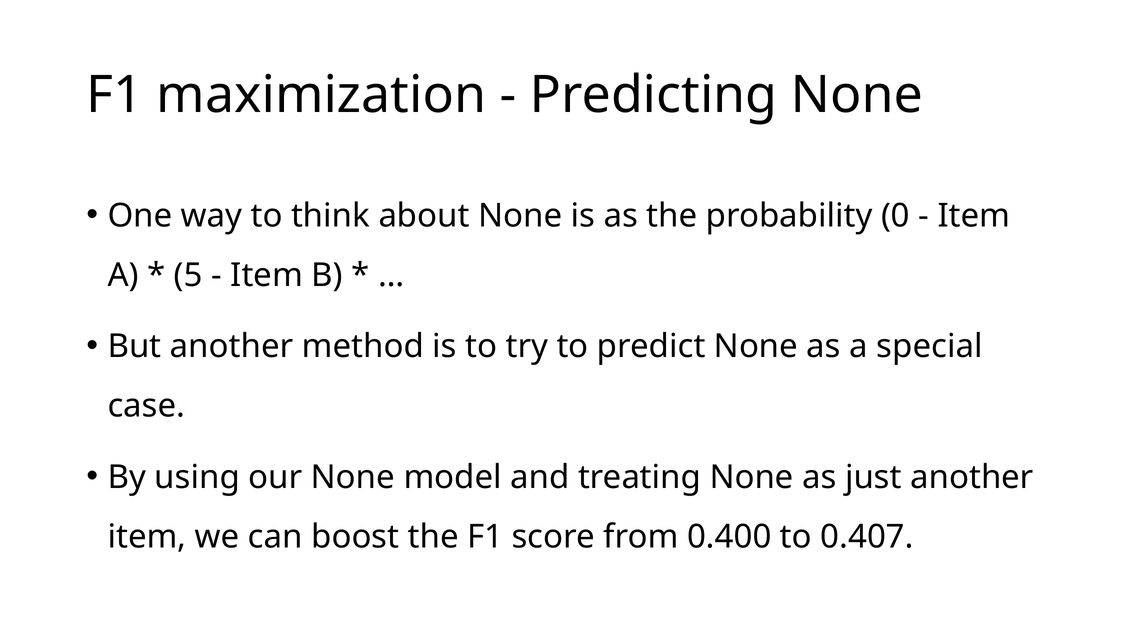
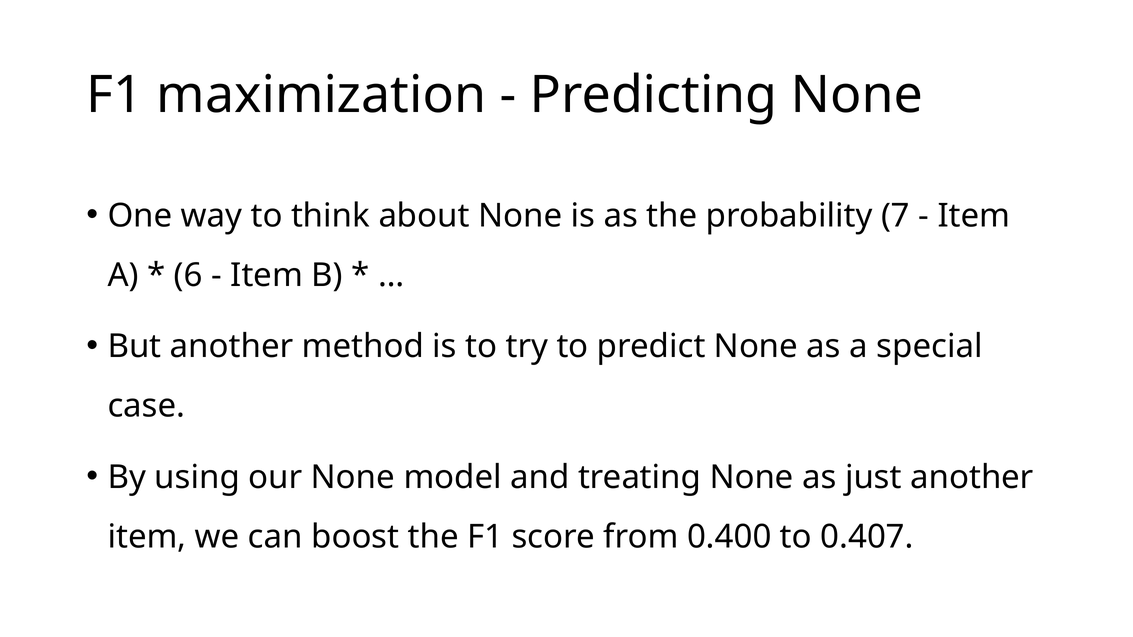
0: 0 -> 7 (895, 216)
5: 5 -> 6 (188, 275)
